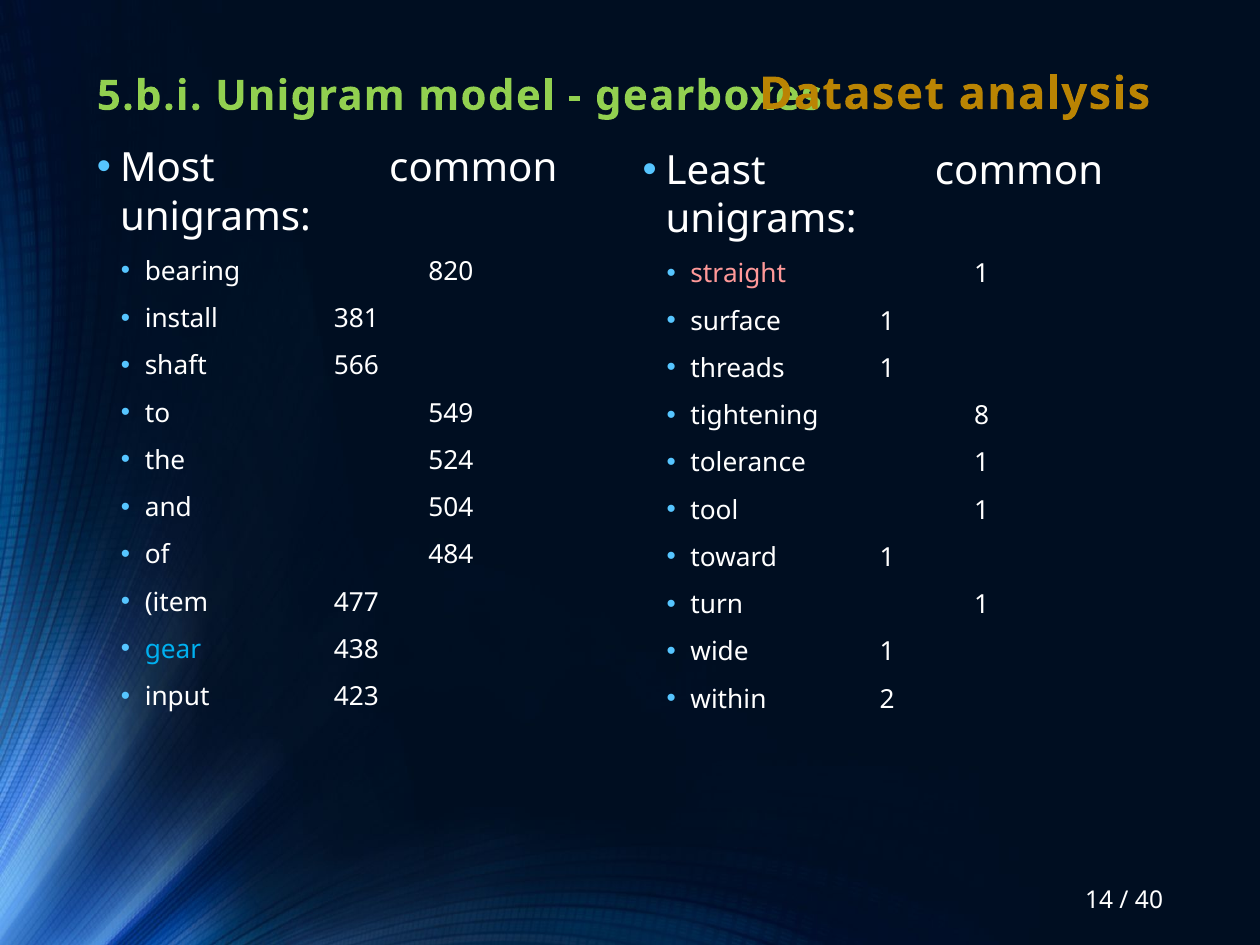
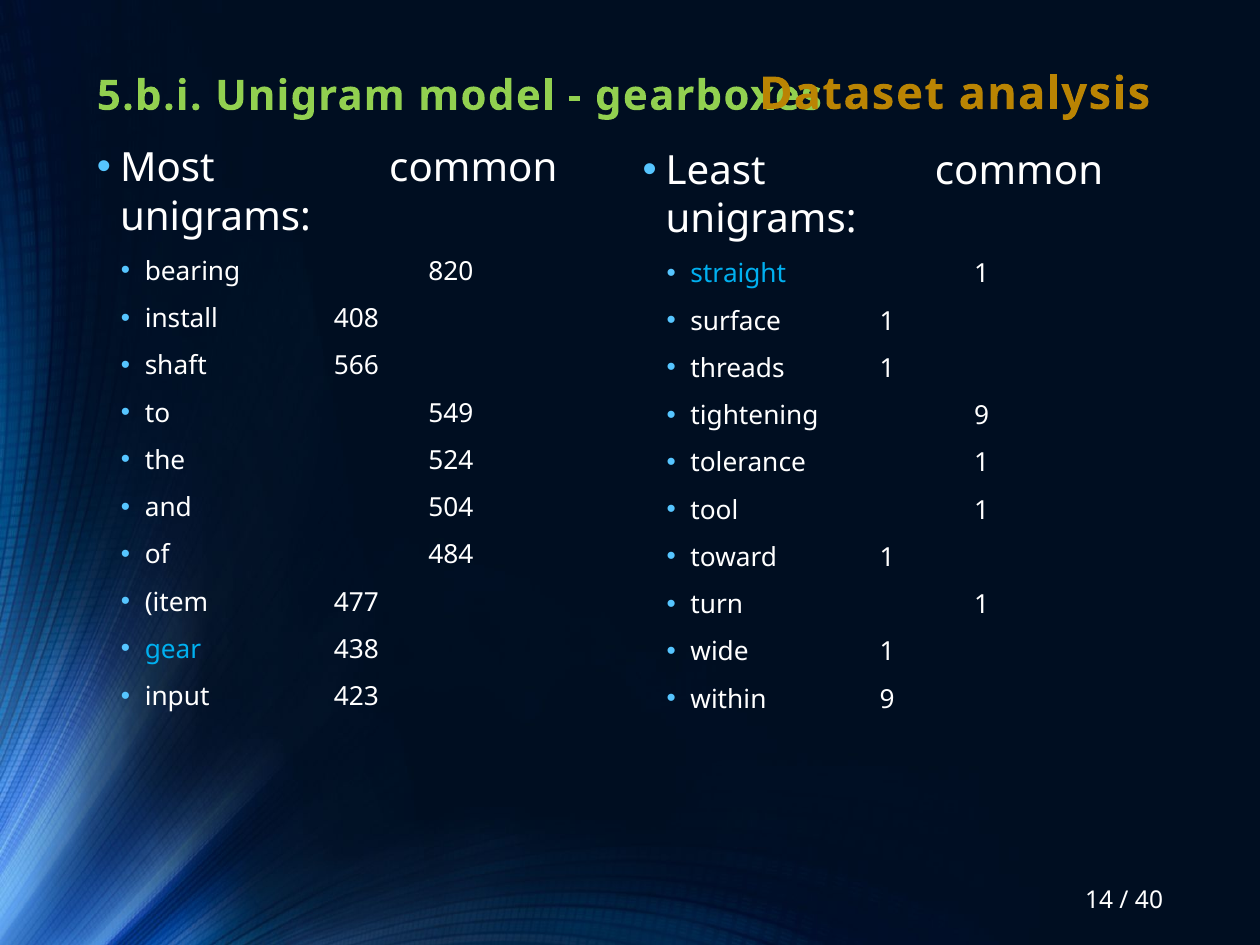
straight colour: pink -> light blue (738, 274)
381: 381 -> 408 (356, 319)
tightening 8: 8 -> 9 (982, 416)
within 2: 2 -> 9 (887, 700)
